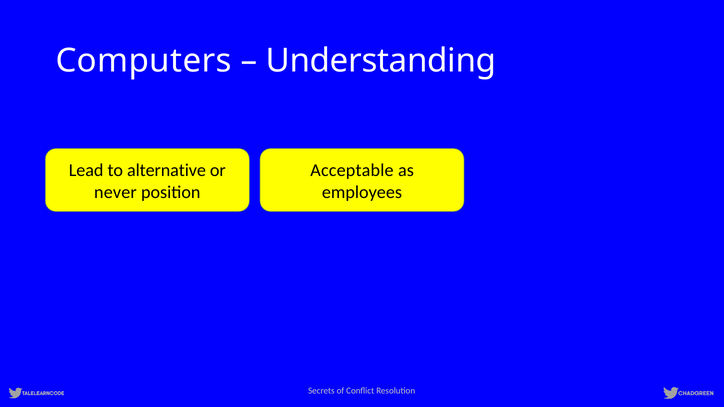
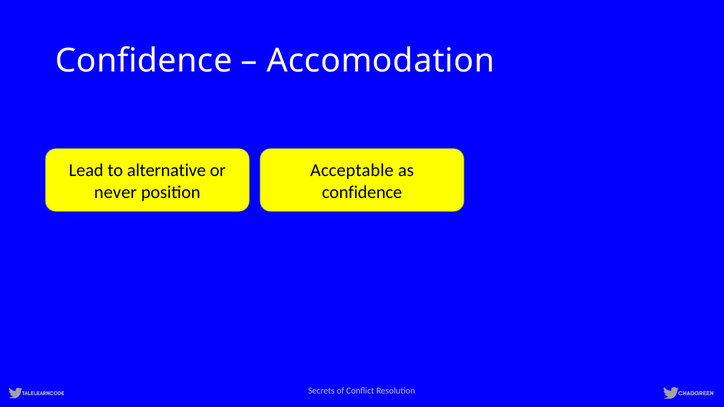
Computers: Computers -> Confidence (144, 61)
Understanding: Understanding -> Accomodation (381, 61)
employees: employees -> confidence (362, 192)
